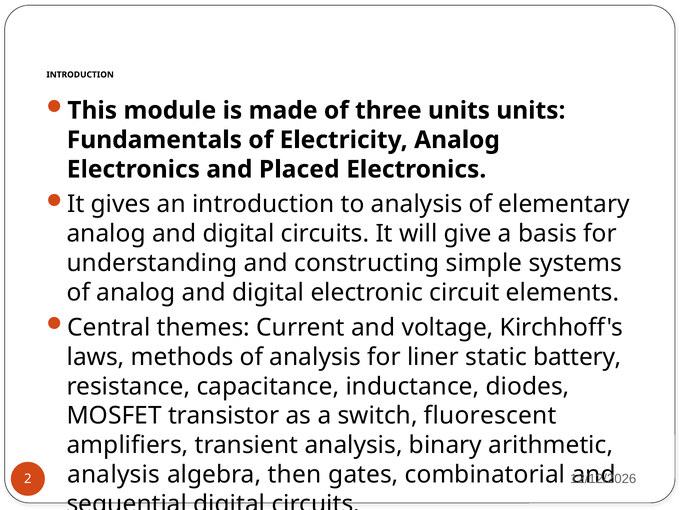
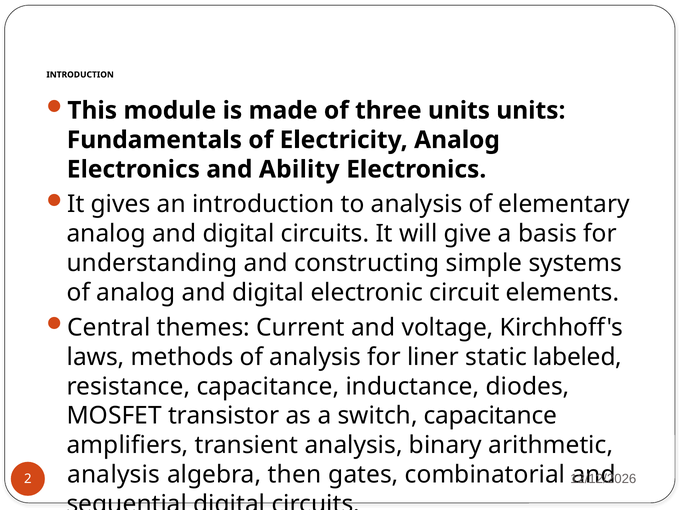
Placed: Placed -> Ability (299, 169)
battery: battery -> labeled (577, 357)
switch fluorescent: fluorescent -> capacitance (490, 416)
